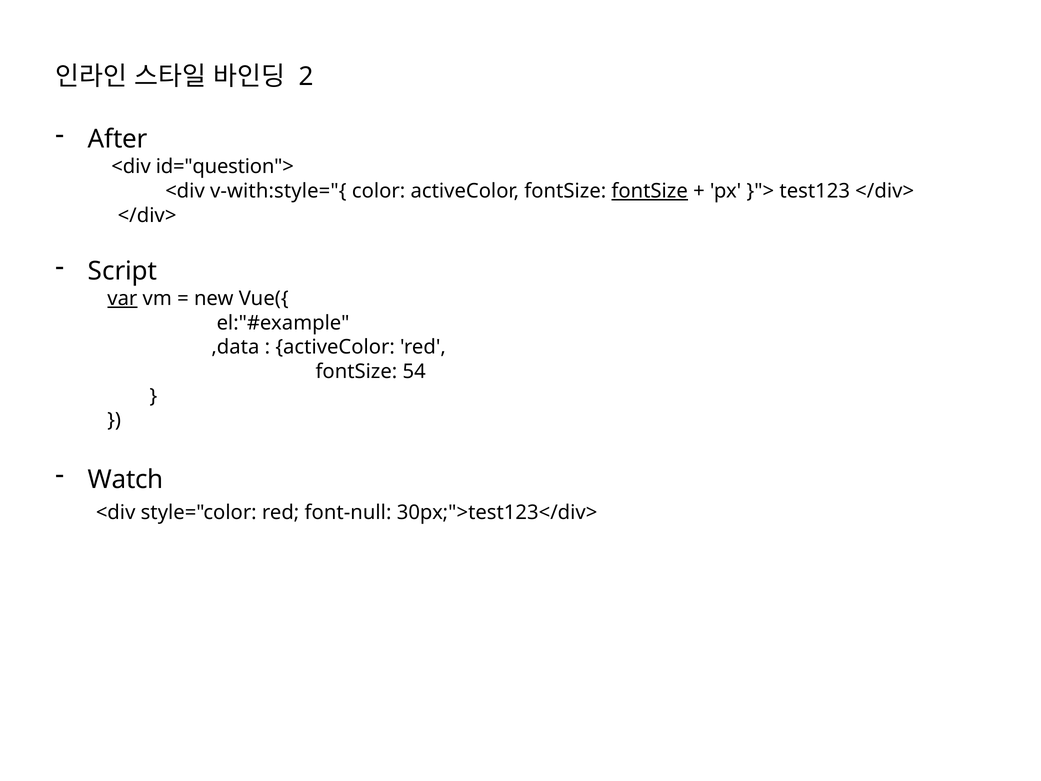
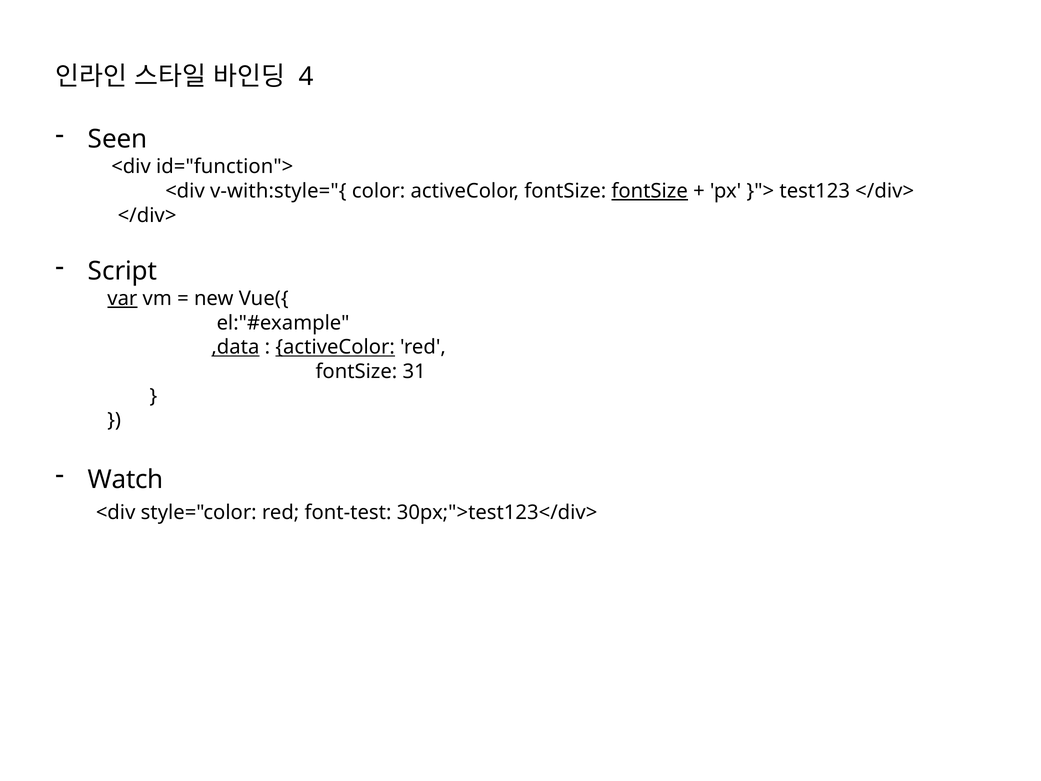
2: 2 -> 4 (306, 77)
After: After -> Seen (118, 139)
id="question">: id="question"> -> id="function"> (225, 167)
,data underline: none -> present (235, 347)
activeColor underline: none -> present (335, 347)
54: 54 -> 31 (414, 371)
font-null: font-null -> font-test (348, 513)
